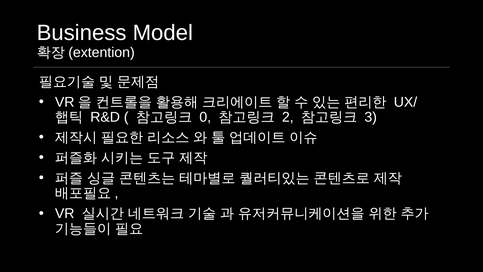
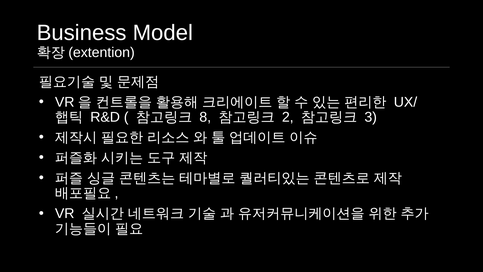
0: 0 -> 8 (205, 117)
